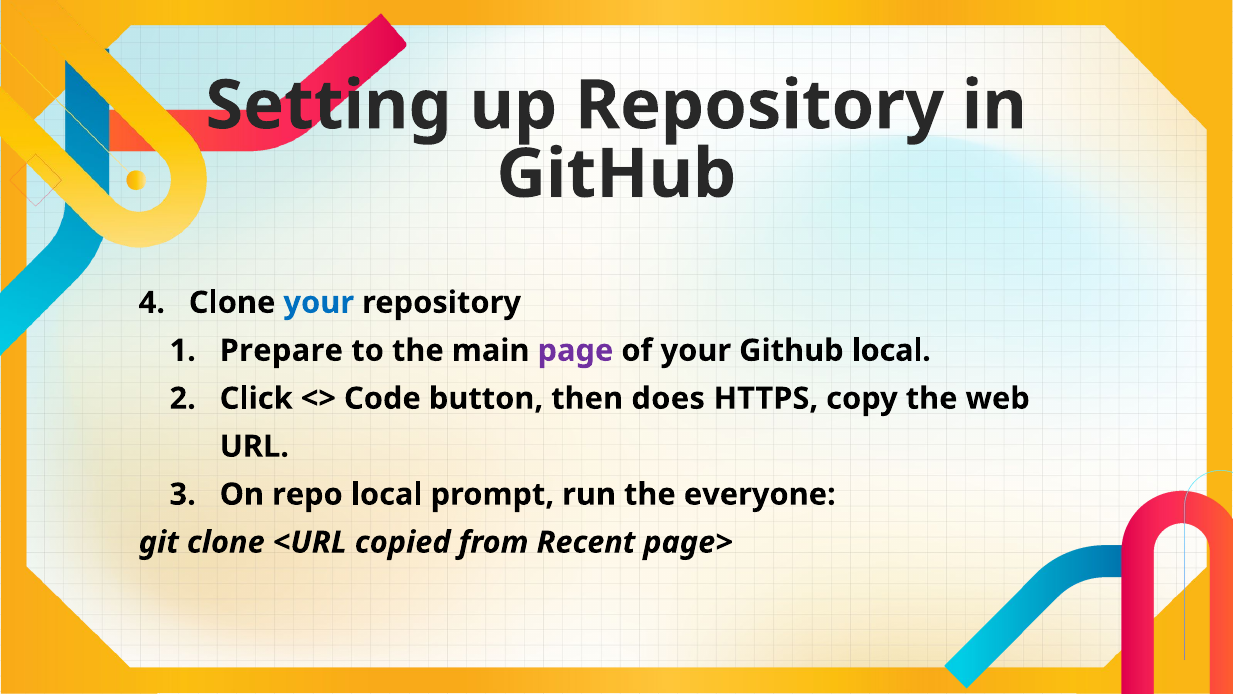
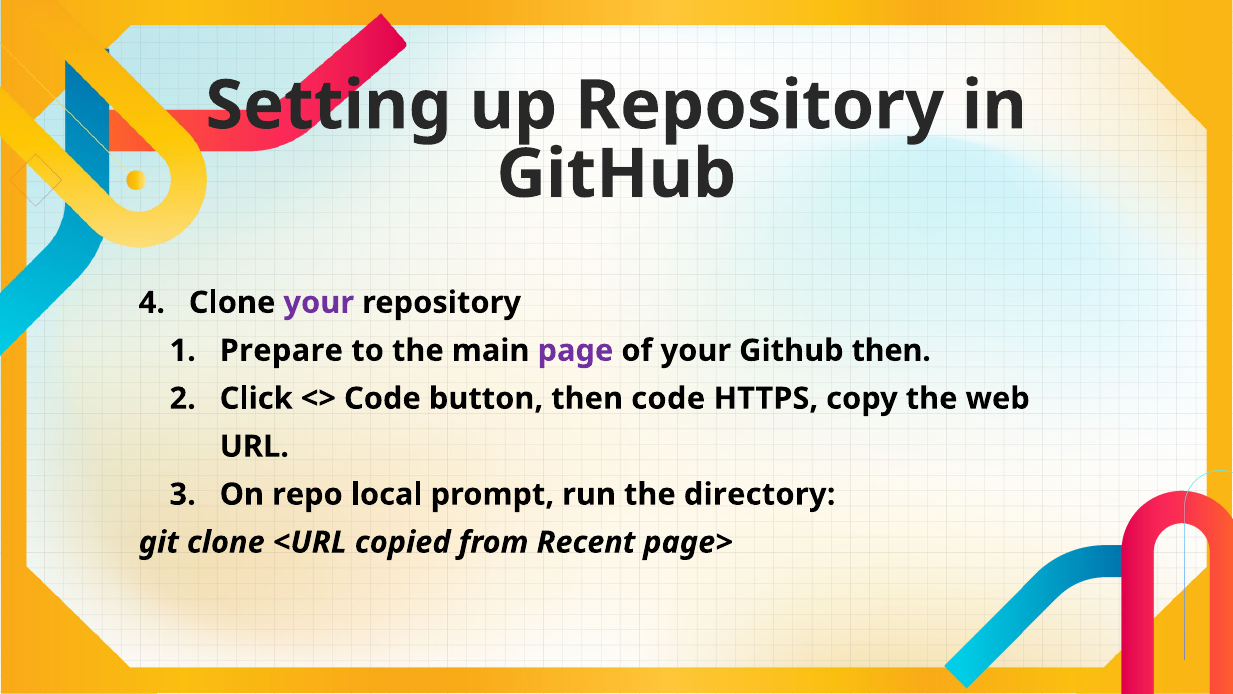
your colour: blue -> purple (319, 302)
Github local: local -> then (891, 350)
then does: does -> code (668, 398)
everyone: everyone -> directory (760, 494)
